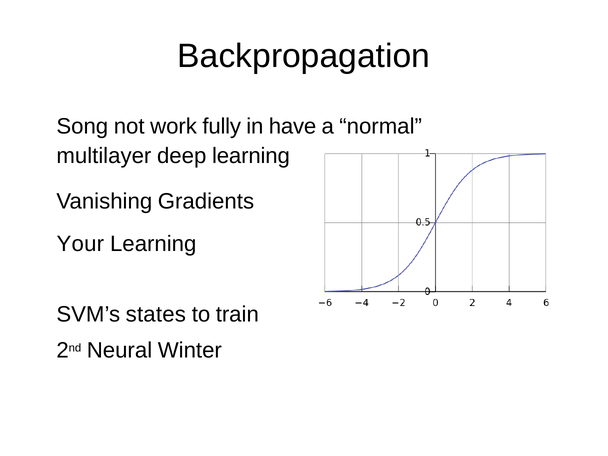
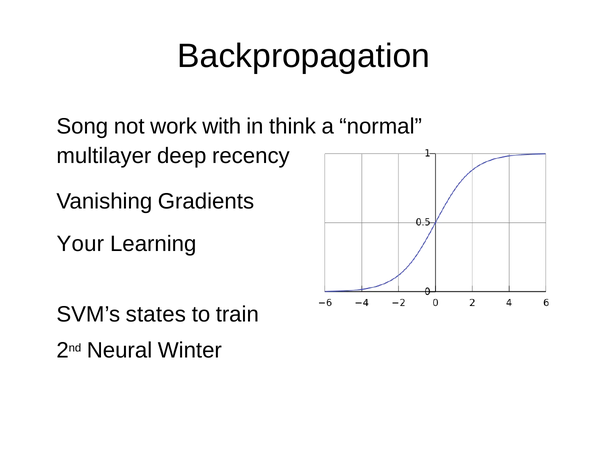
fully: fully -> with (222, 126)
have: have -> think (292, 126)
deep learning: learning -> recency (251, 156)
